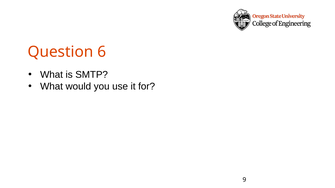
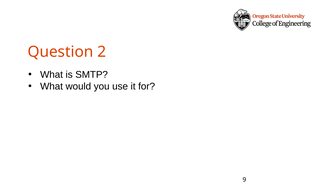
6: 6 -> 2 (102, 52)
